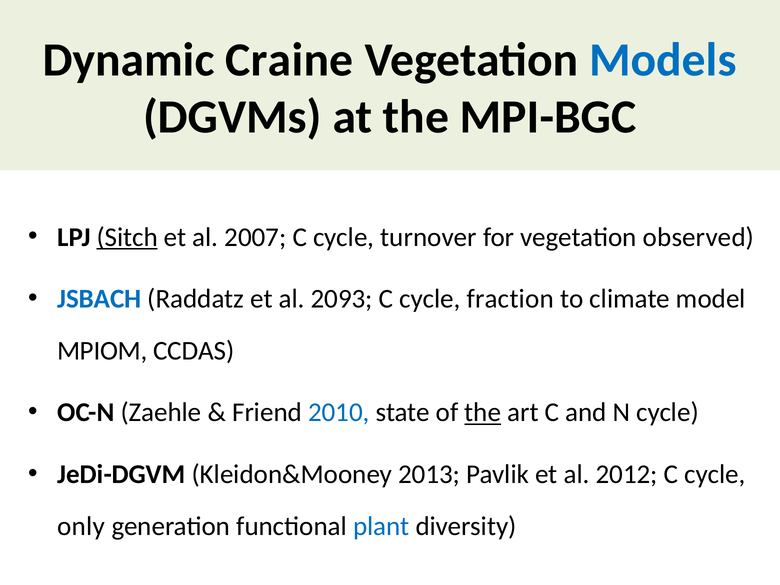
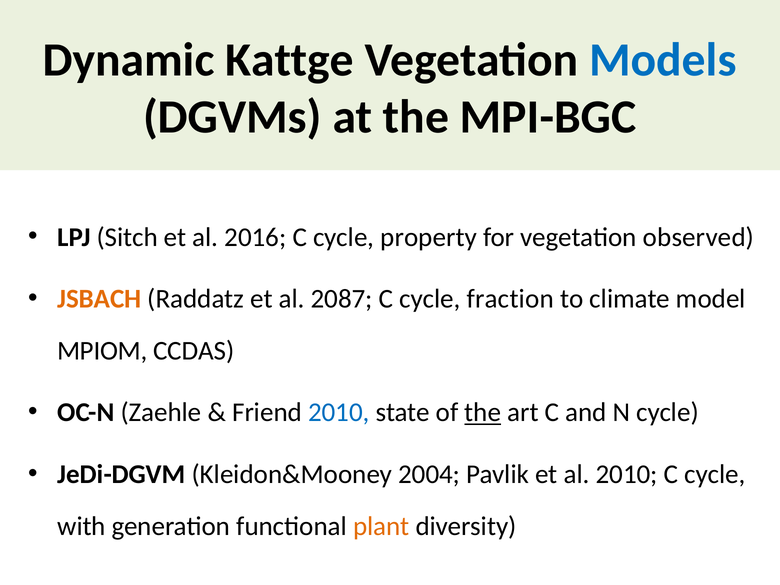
Craine: Craine -> Kattge (290, 60)
Sitch underline: present -> none (127, 237)
2007: 2007 -> 2016 (255, 237)
turnover: turnover -> property (429, 237)
JSBACH colour: blue -> orange (99, 299)
2093: 2093 -> 2087 (342, 299)
2013: 2013 -> 2004 (429, 474)
al 2012: 2012 -> 2010 (627, 474)
only: only -> with (81, 526)
plant colour: blue -> orange (381, 526)
